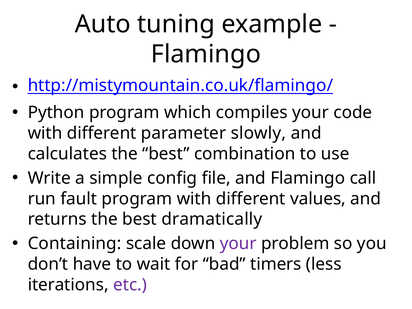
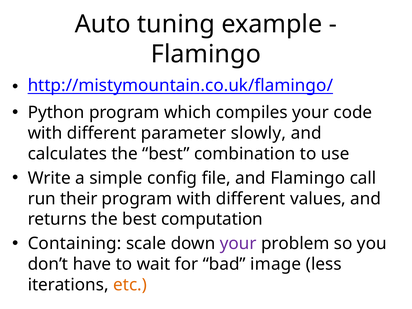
fault: fault -> their (79, 199)
dramatically: dramatically -> computation (212, 219)
timers: timers -> image (276, 264)
etc colour: purple -> orange (130, 285)
